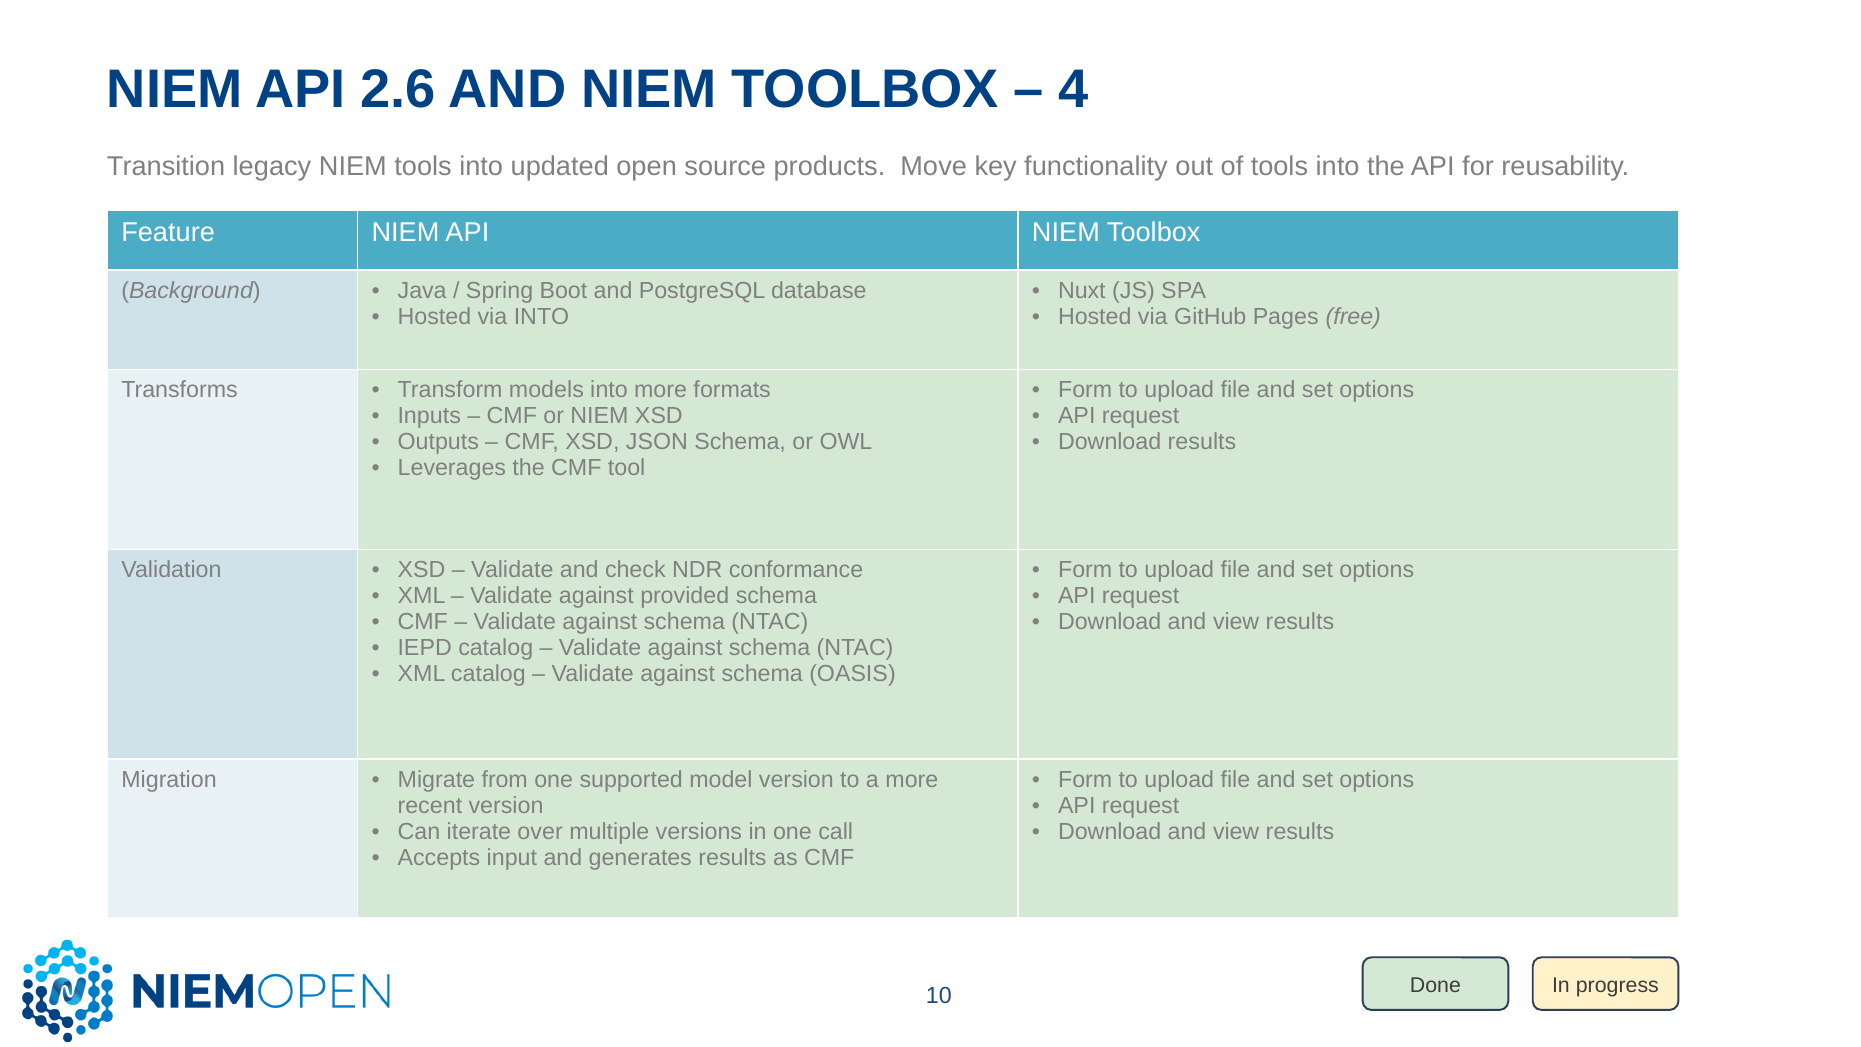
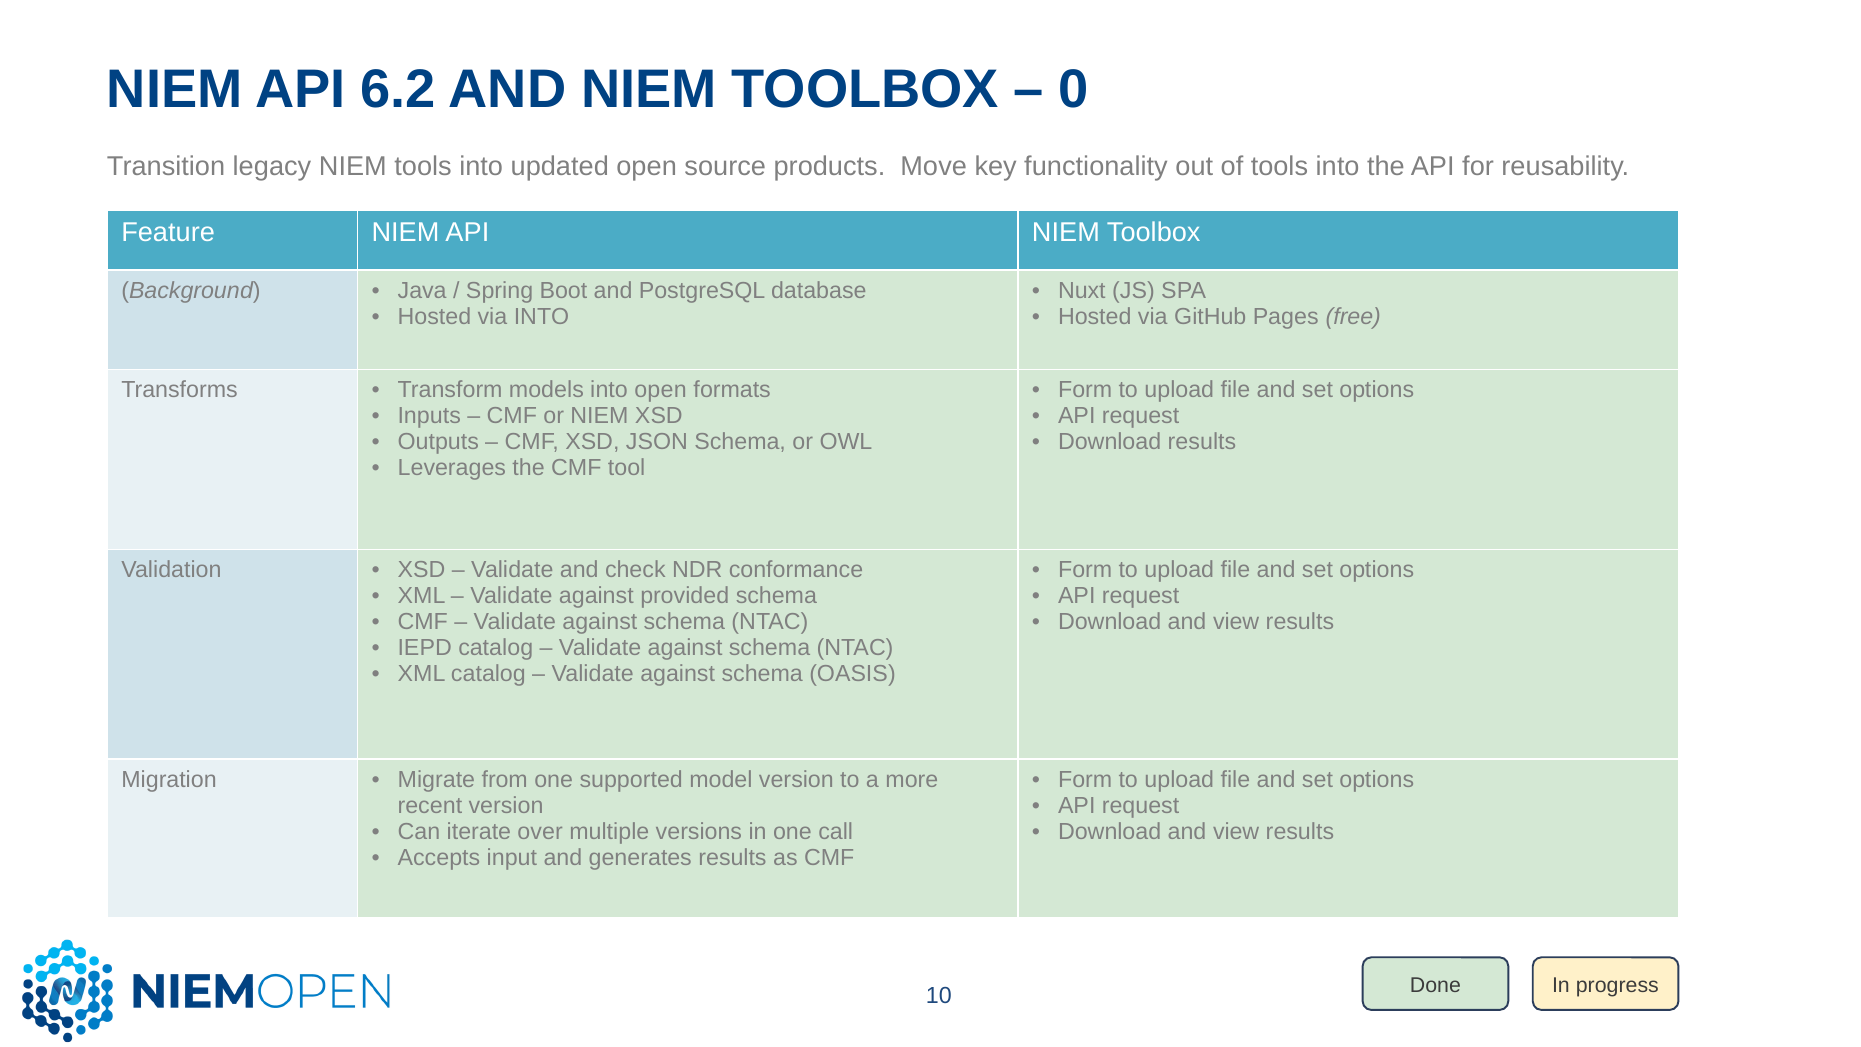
2.6: 2.6 -> 6.2 (398, 90)
4: 4 -> 0 (1074, 90)
into more: more -> open (660, 390)
